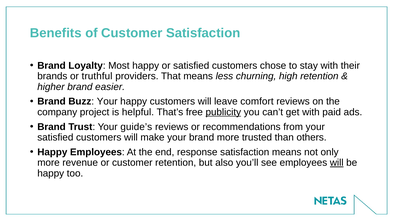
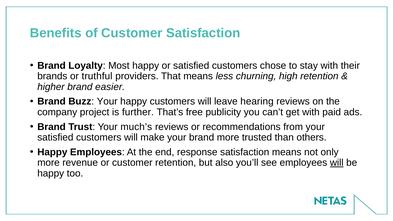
comfort: comfort -> hearing (257, 101)
helpful: helpful -> further (138, 112)
publicity underline: present -> none (223, 112)
guide’s: guide’s -> much’s (136, 127)
